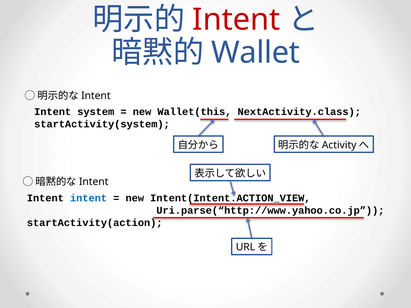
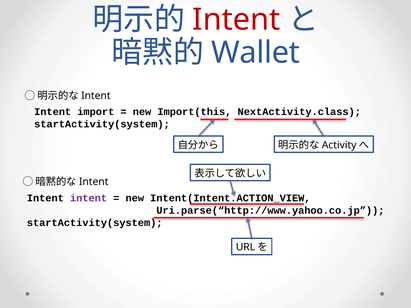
system: system -> import (96, 112)
Wallet(this: Wallet(this -> Import(this (194, 112)
intent colour: blue -> purple (89, 198)
startActivity(action: startActivity(action -> startActivity(system (95, 223)
